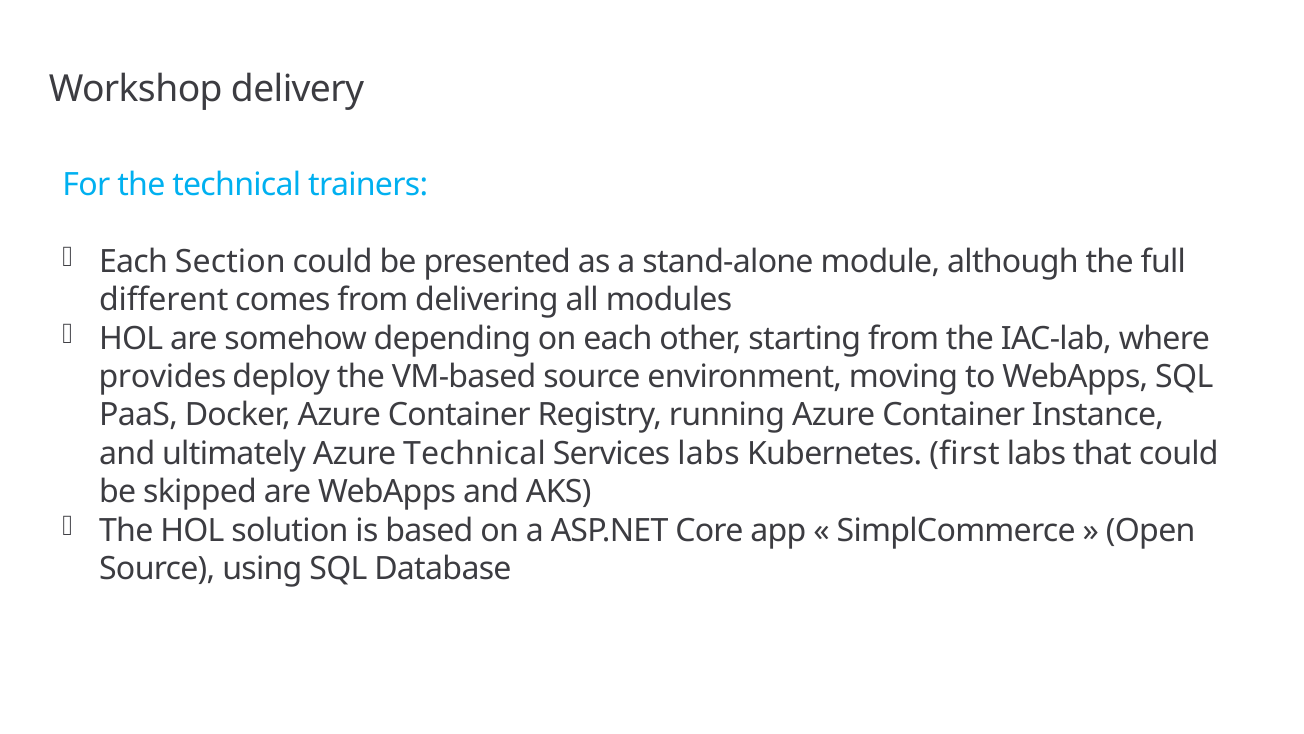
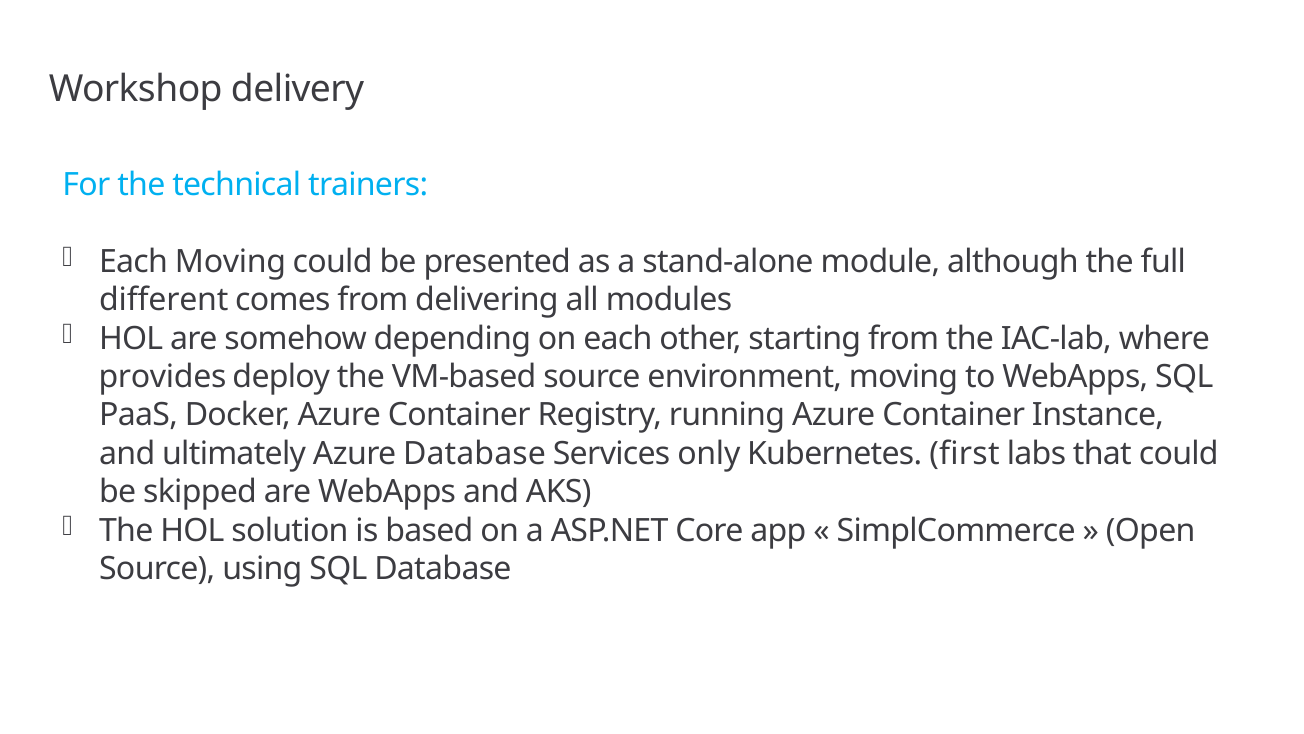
Each Section: Section -> Moving (230, 261)
Azure Technical: Technical -> Database (475, 453)
Services labs: labs -> only (709, 453)
